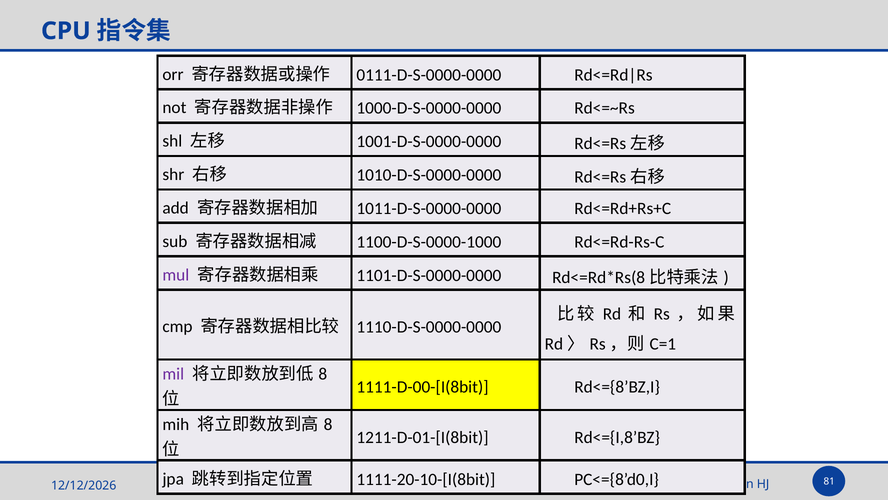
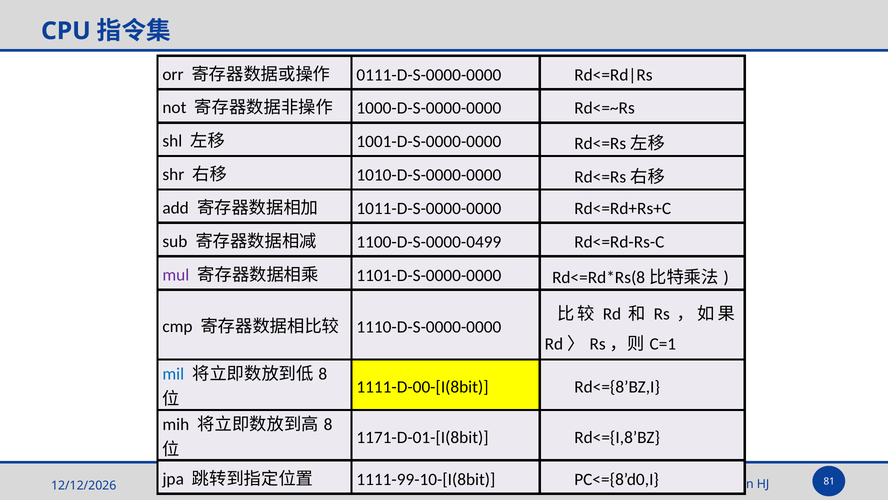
1100-D-S-0000-1000: 1100-D-S-0000-1000 -> 1100-D-S-0000-0499 (429, 242)
mil colour: purple -> blue (173, 374)
1211-D-01-[I(8bit: 1211-D-01-[I(8bit -> 1171-D-01-[I(8bit (423, 437)
1111-20-10-[I(8bit: 1111-20-10-[I(8bit -> 1111-99-10-[I(8bit (426, 479)
